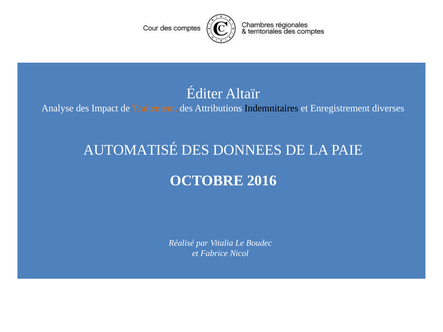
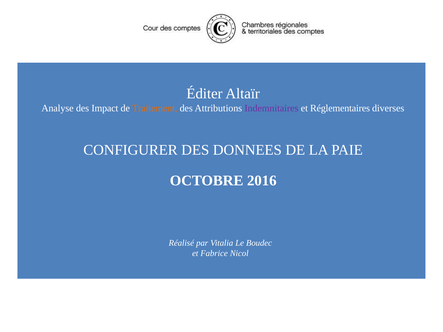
Indemnitaires colour: black -> purple (271, 108)
Enregistrement: Enregistrement -> Réglementaires (340, 108)
AUTOMATISÉ: AUTOMATISÉ -> CONFIGURER (131, 150)
